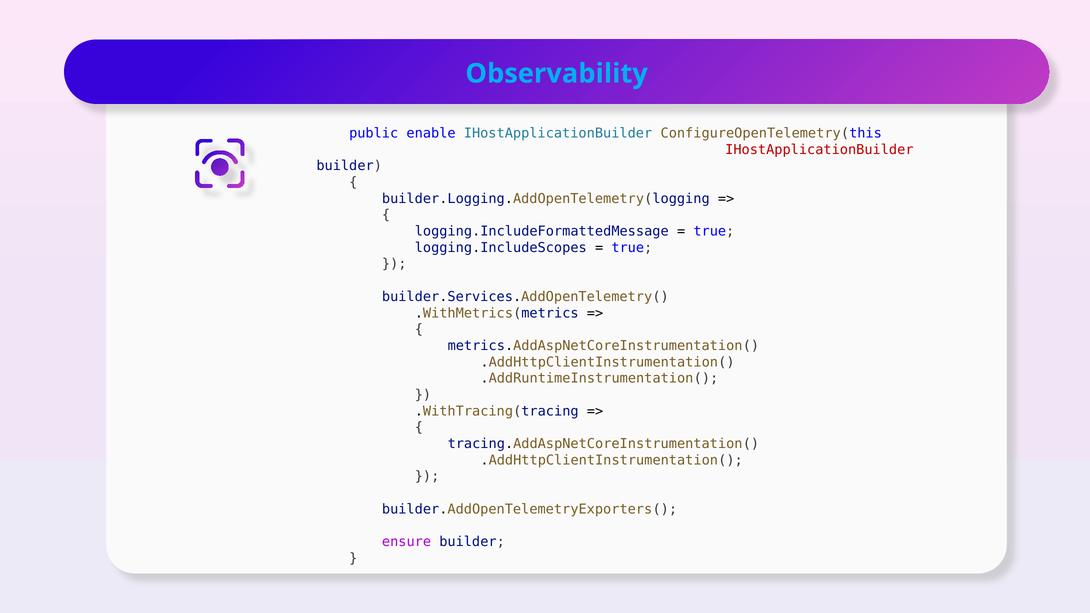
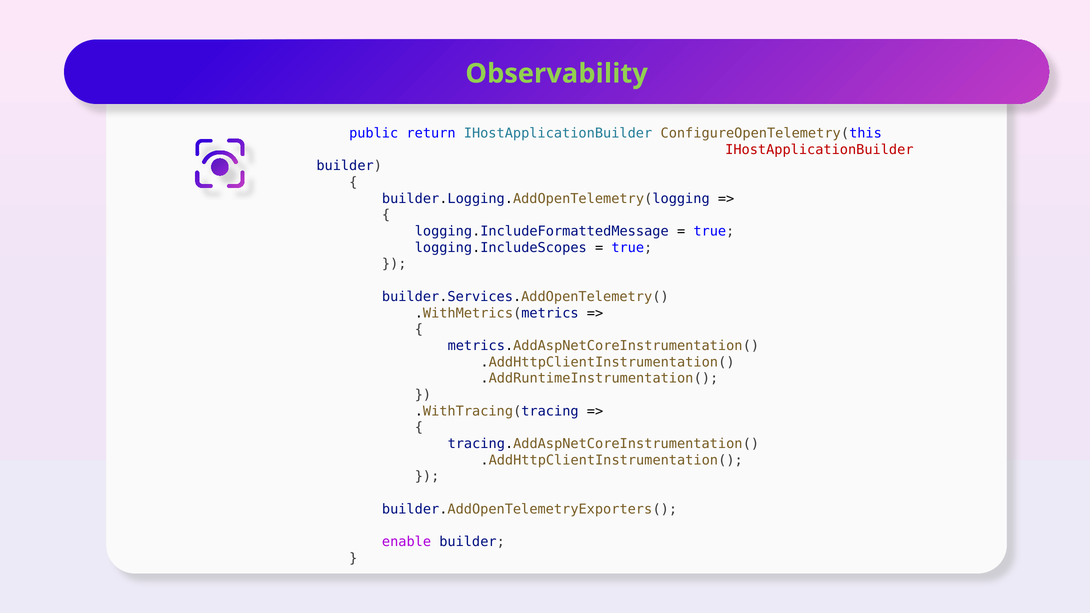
Observability colour: light blue -> light green (557, 74)
enable: enable -> return (431, 133)
ensure: ensure -> enable (407, 542)
